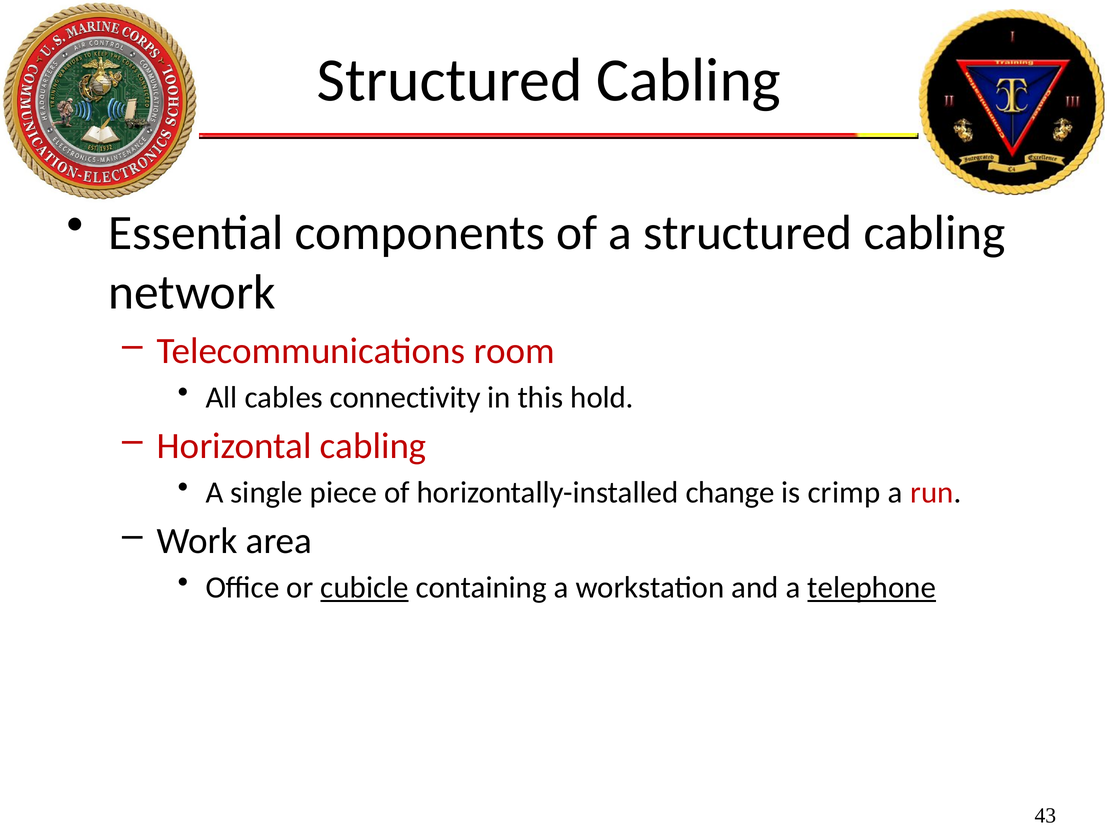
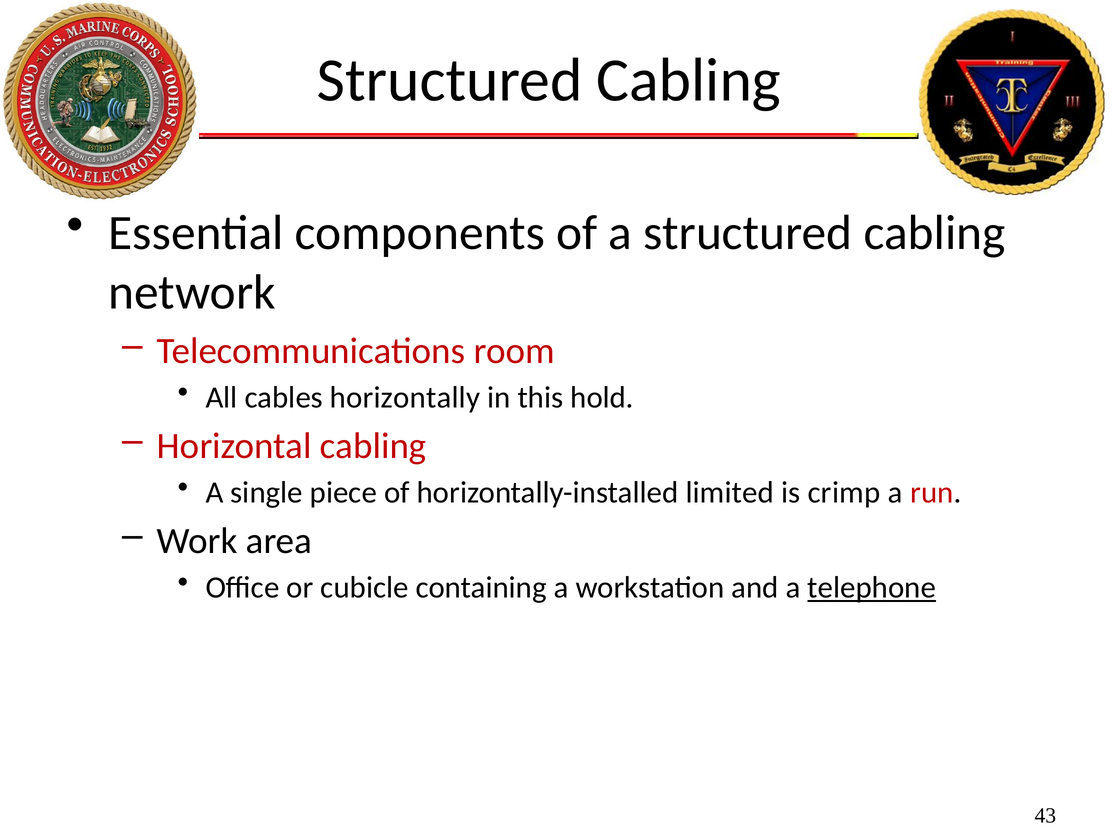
connectivity: connectivity -> horizontally (405, 397)
change: change -> limited (730, 493)
cubicle underline: present -> none (365, 588)
